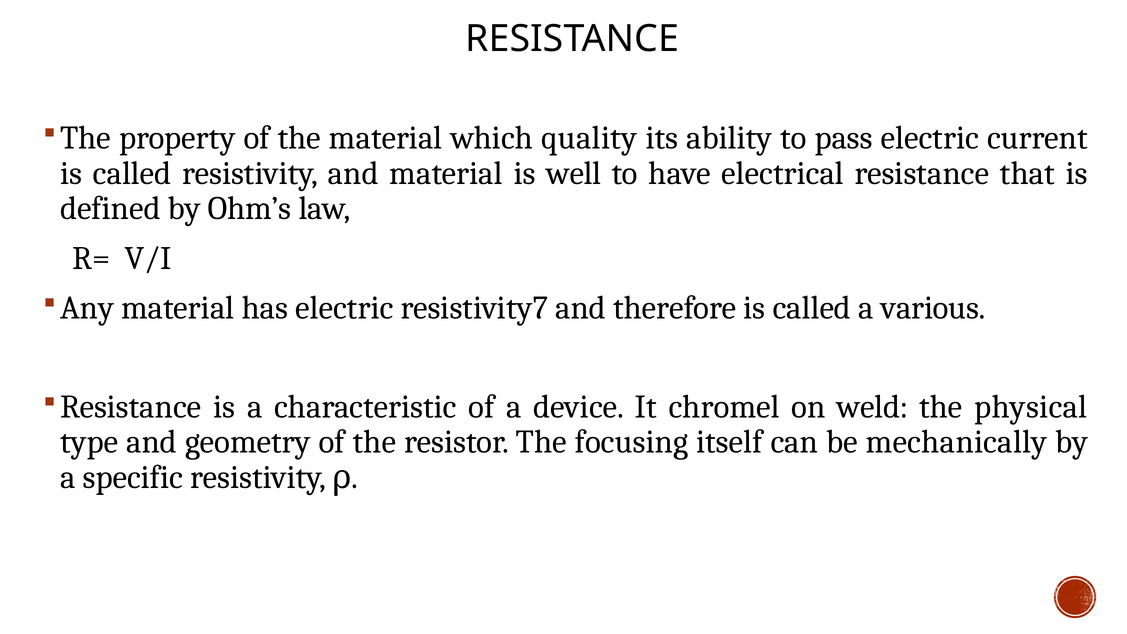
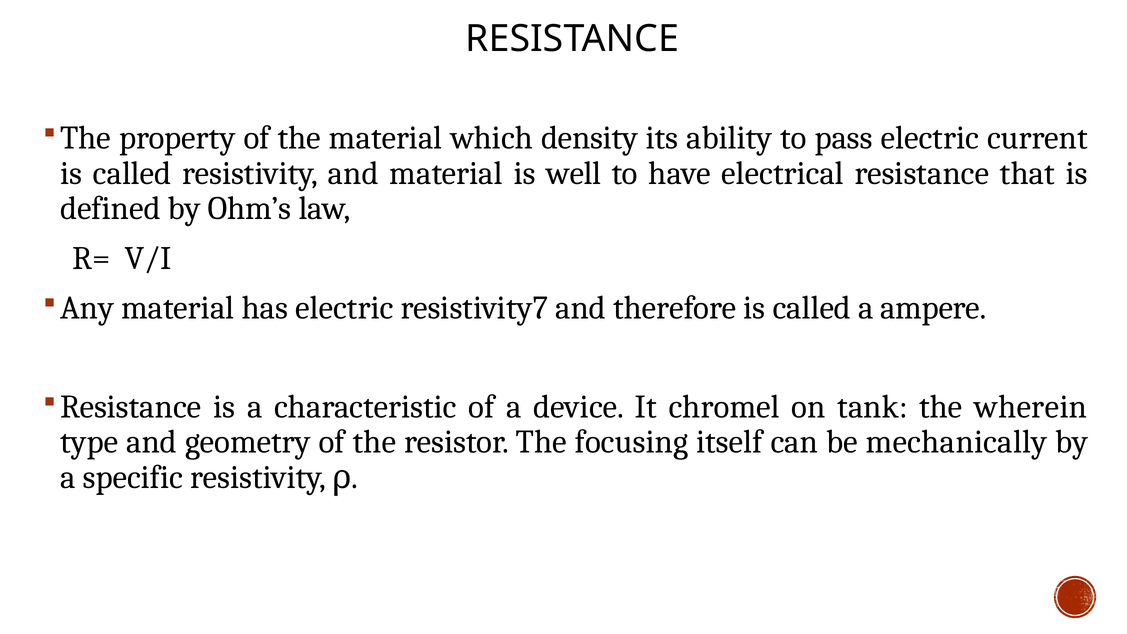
quality: quality -> density (589, 138)
various: various -> ampere (933, 308)
weld: weld -> tank (873, 407)
physical: physical -> wherein (1031, 407)
